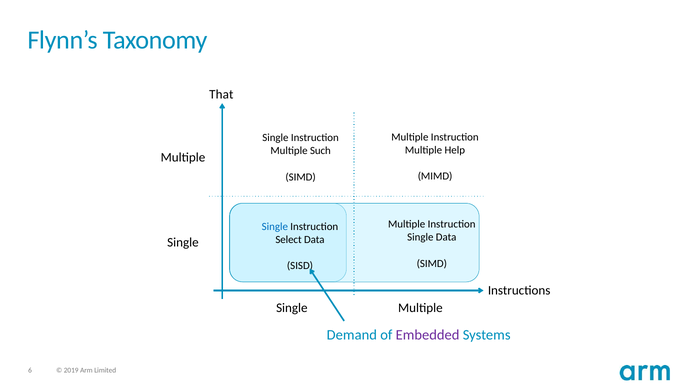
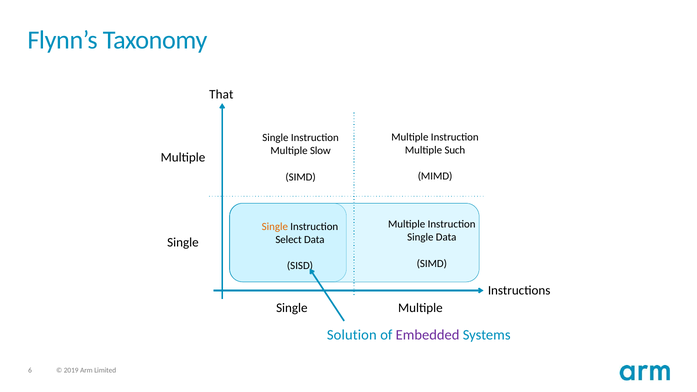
Help: Help -> Such (455, 150)
Such: Such -> Slow (320, 151)
Single colour: blue -> orange (275, 227)
Demand: Demand -> Solution (352, 335)
